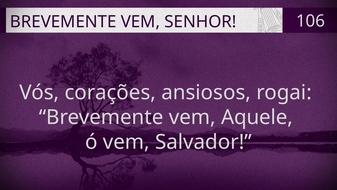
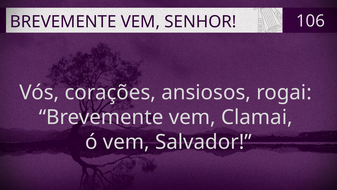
Aquele: Aquele -> Clamai (257, 117)
